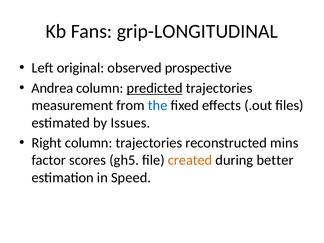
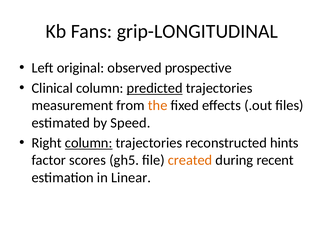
Andrea: Andrea -> Clinical (52, 88)
the colour: blue -> orange (158, 105)
Issues: Issues -> Speed (130, 123)
column underline: none -> present (89, 143)
mins: mins -> hints (284, 143)
better: better -> recent (275, 160)
Speed: Speed -> Linear (131, 178)
